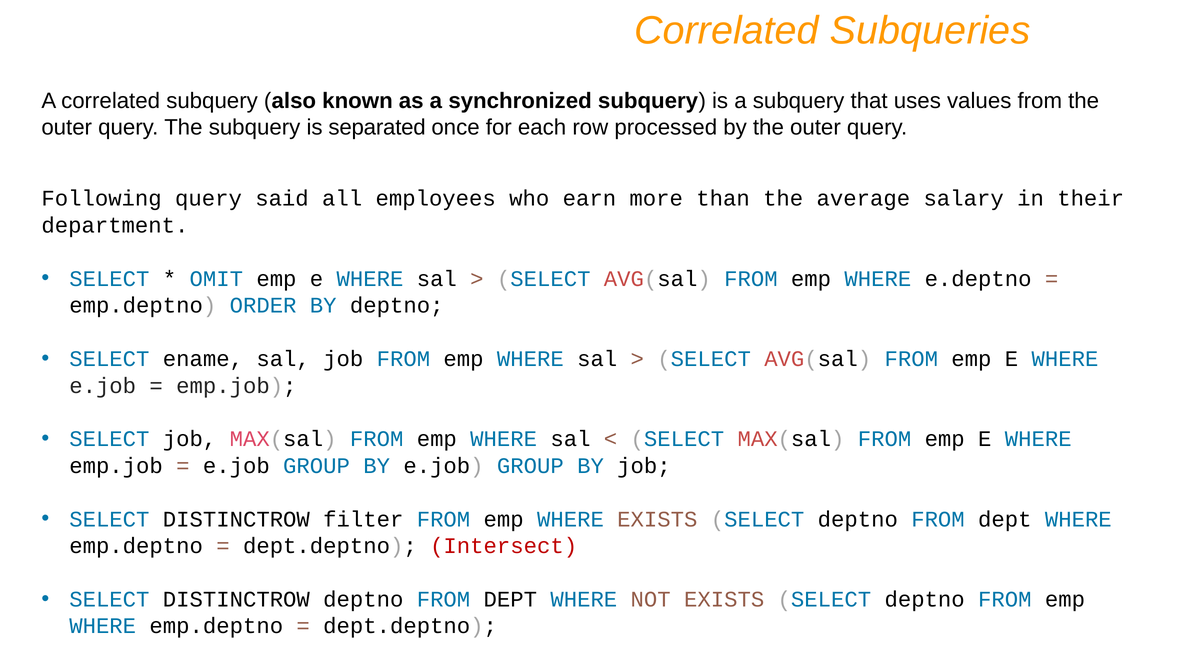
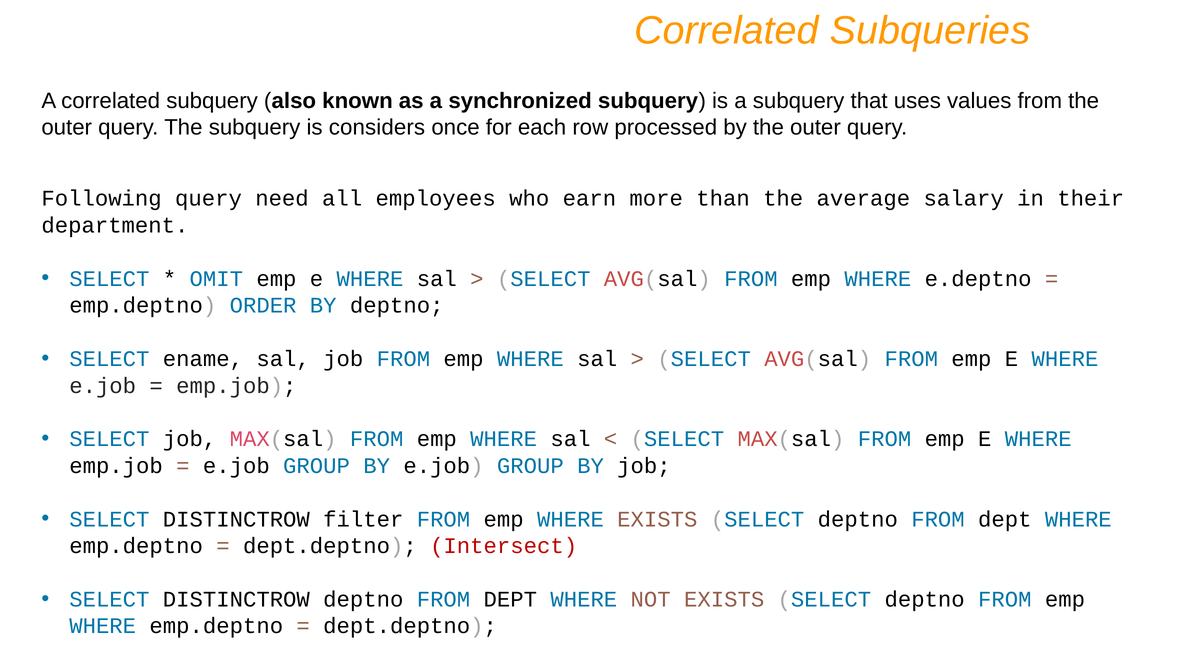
separated: separated -> considers (377, 128)
said: said -> need (282, 199)
